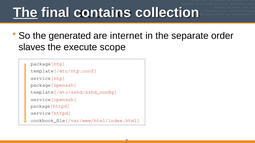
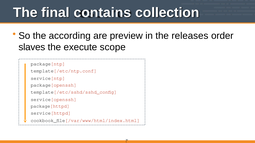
The underline: present -> none (25, 13)
generated: generated -> according (70, 36)
internet: internet -> preview (126, 36)
separate: separate -> releases (190, 36)
